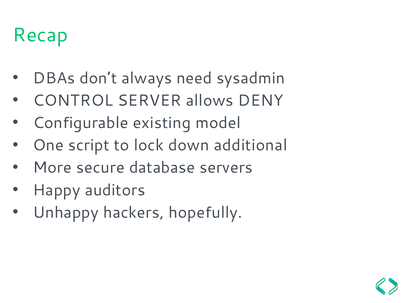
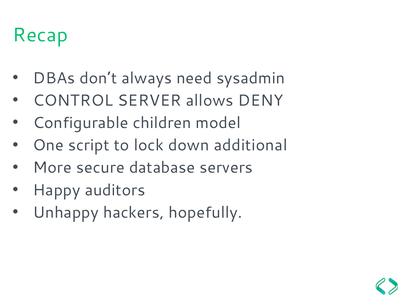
existing: existing -> children (162, 123)
